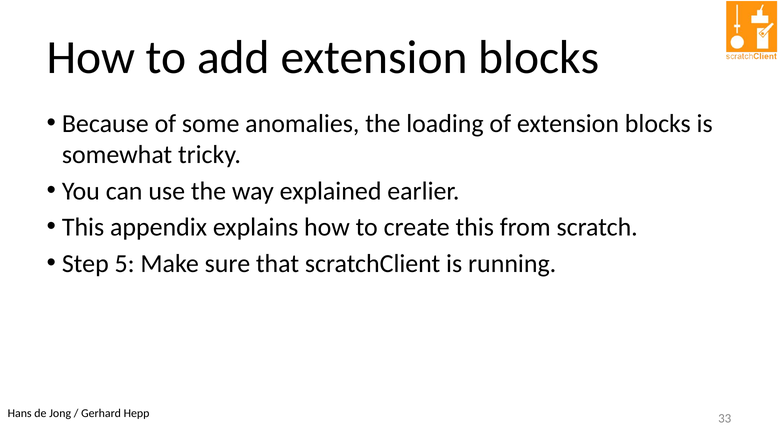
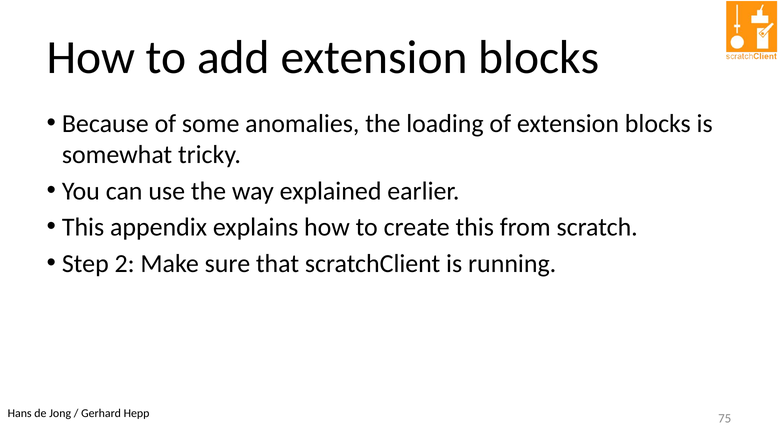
5: 5 -> 2 (125, 263)
33: 33 -> 75 (725, 418)
